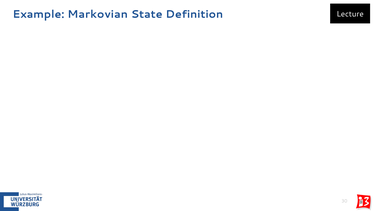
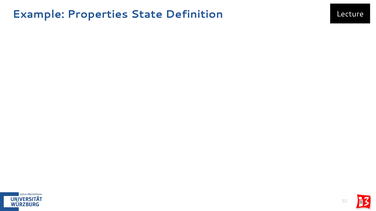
Markovian: Markovian -> Properties (98, 14)
